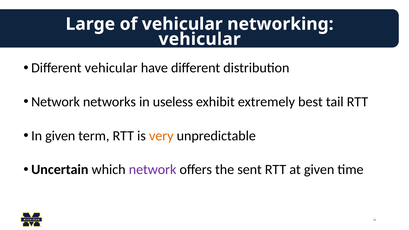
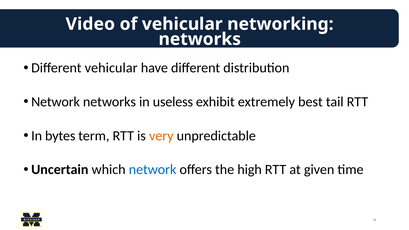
Large: Large -> Video (90, 24)
vehicular: vehicular -> networks (200, 39)
In given: given -> bytes (60, 136)
network colour: purple -> blue (153, 170)
sent: sent -> high (250, 170)
